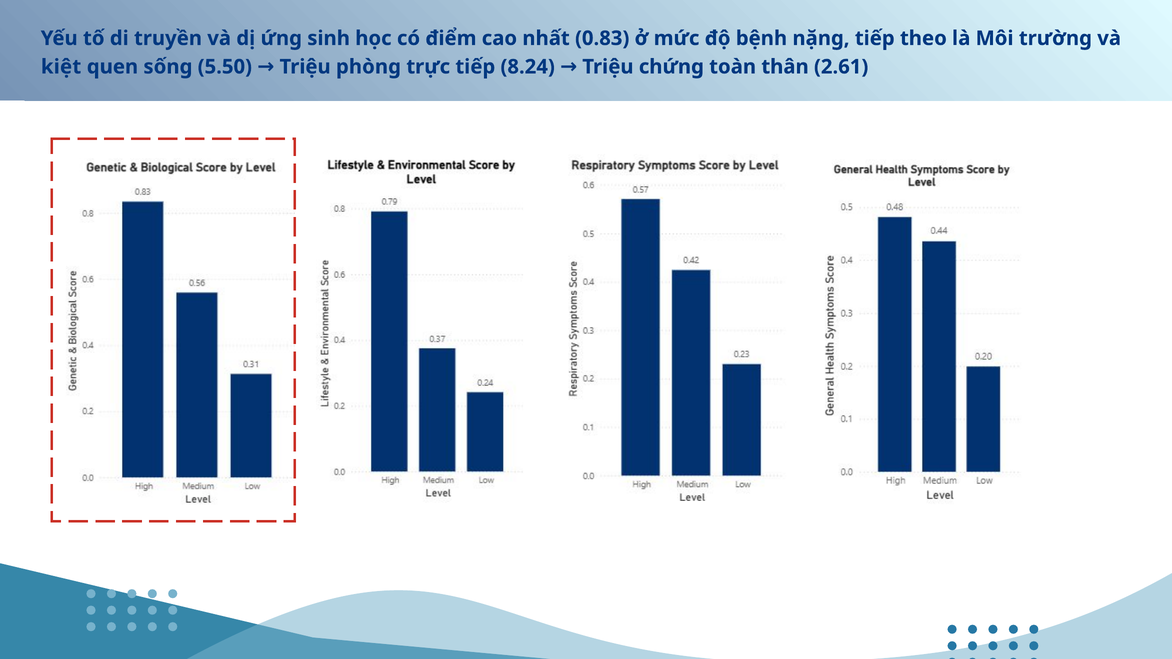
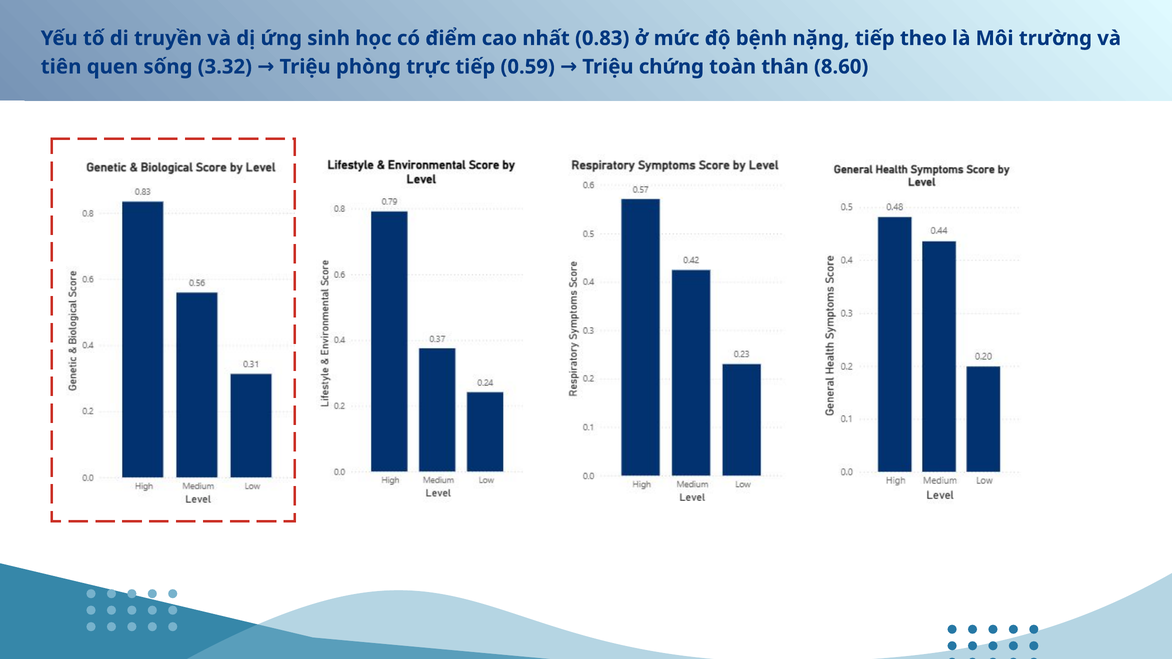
kiệt: kiệt -> tiên (61, 67)
5.50: 5.50 -> 3.32 (225, 67)
8.24: 8.24 -> 0.59 (528, 67)
2.61: 2.61 -> 8.60 (841, 67)
